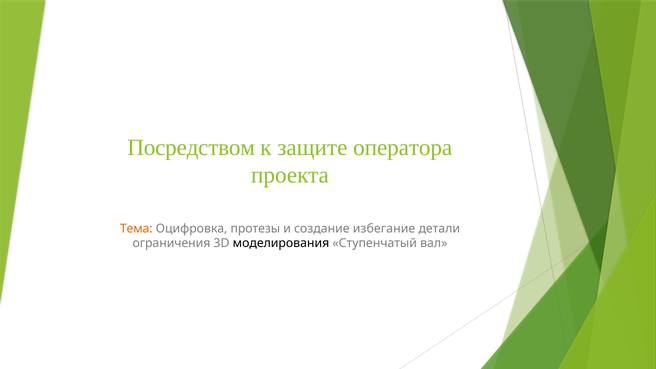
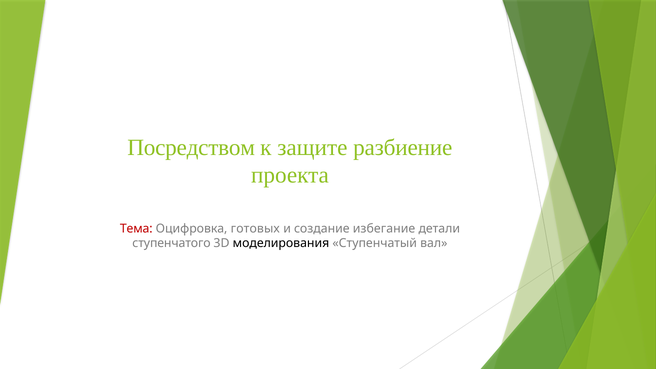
оператора: оператора -> разбиение (403, 147)
Тема colour: orange -> red (136, 229)
протезы: протезы -> готовых (255, 229)
ограничения: ограничения -> ступенчатого (171, 243)
